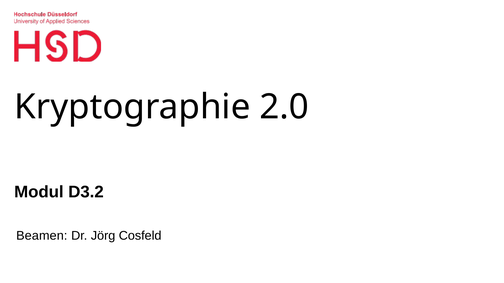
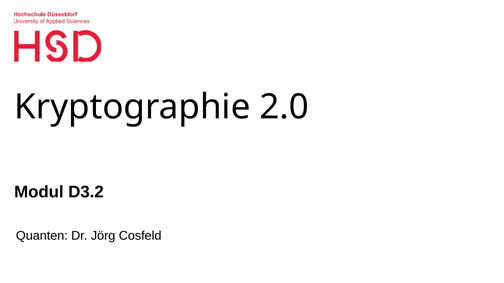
Beamen: Beamen -> Quanten (42, 236)
